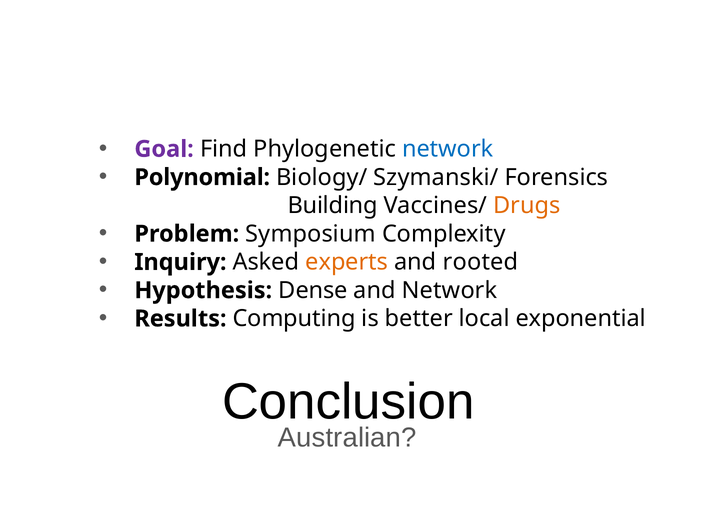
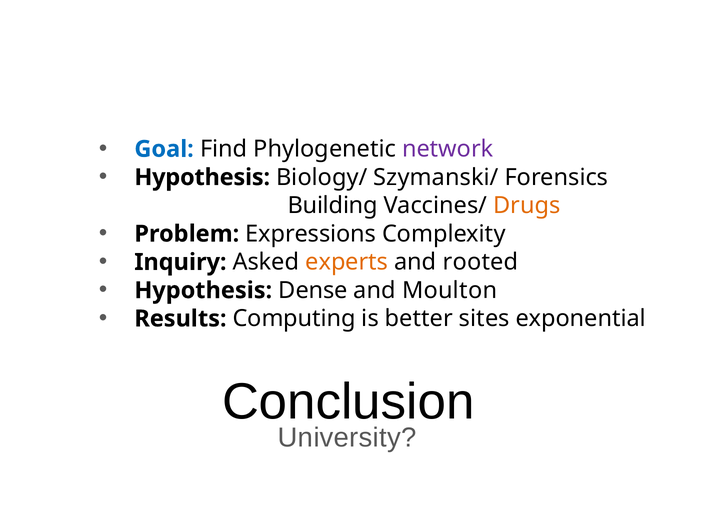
Goal colour: purple -> blue (164, 149)
network colour: blue -> purple (448, 149)
Polynomial: Polynomial -> Hypothesis (202, 177)
Symposium: Symposium -> Expressions (311, 234)
and Network: Network -> Moulton (450, 291)
local: local -> sites (484, 319)
Australian: Australian -> University (347, 438)
